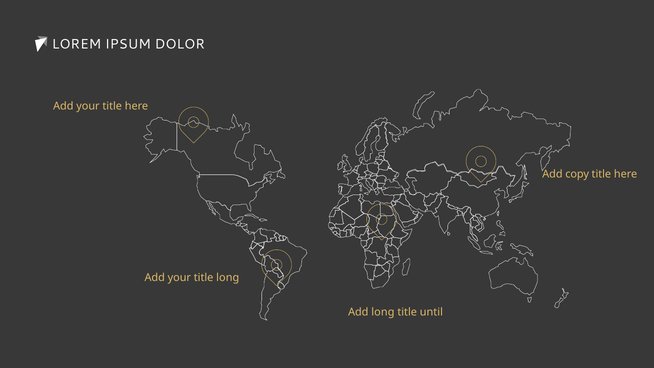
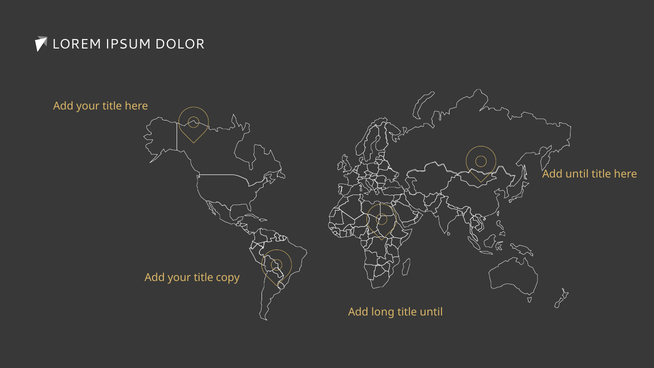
Add copy: copy -> until (577, 174)
title long: long -> copy (228, 277)
